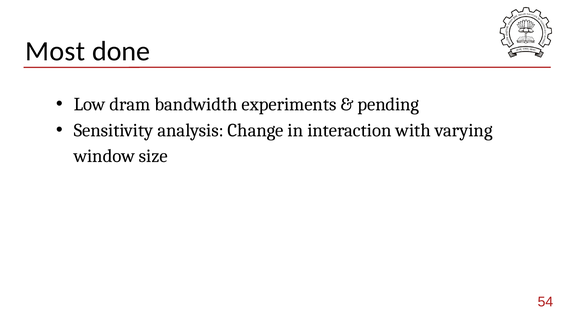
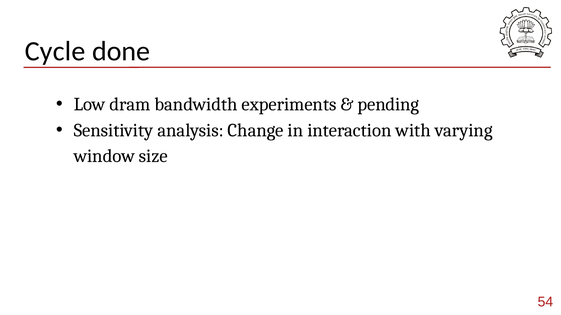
Most: Most -> Cycle (55, 51)
